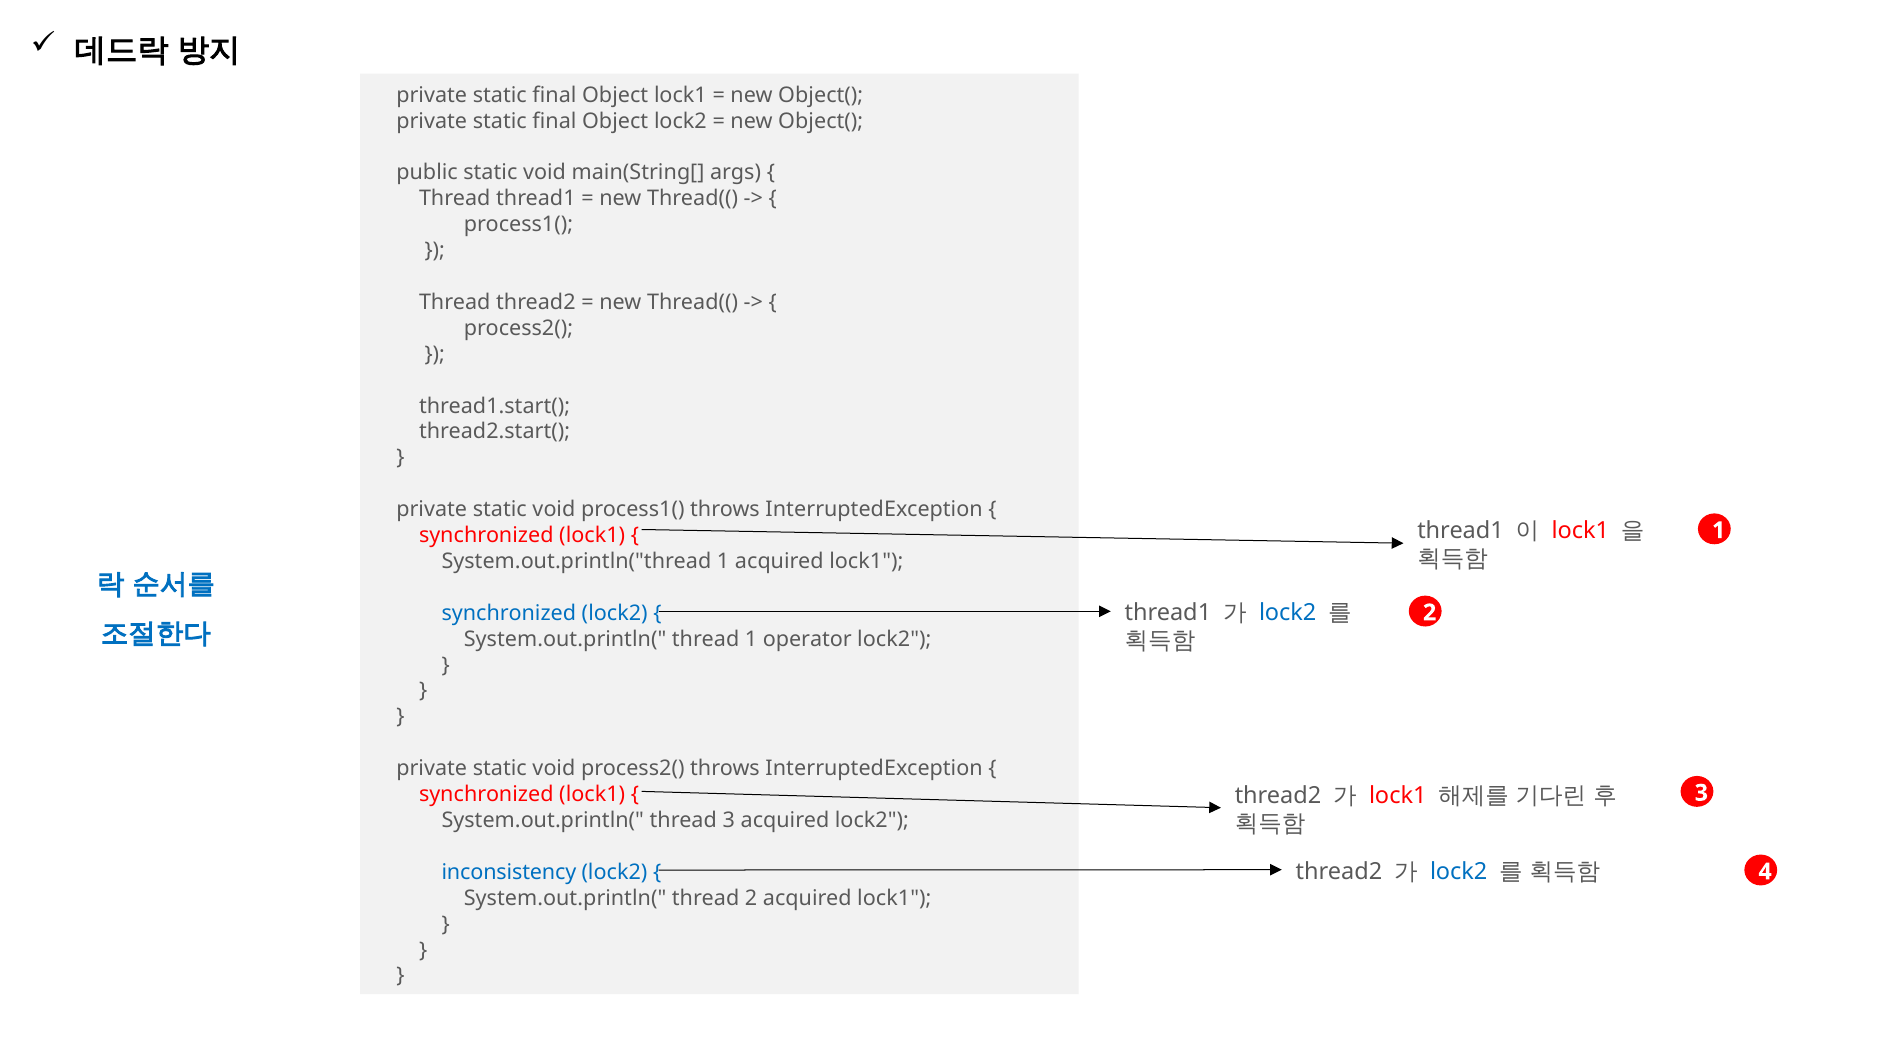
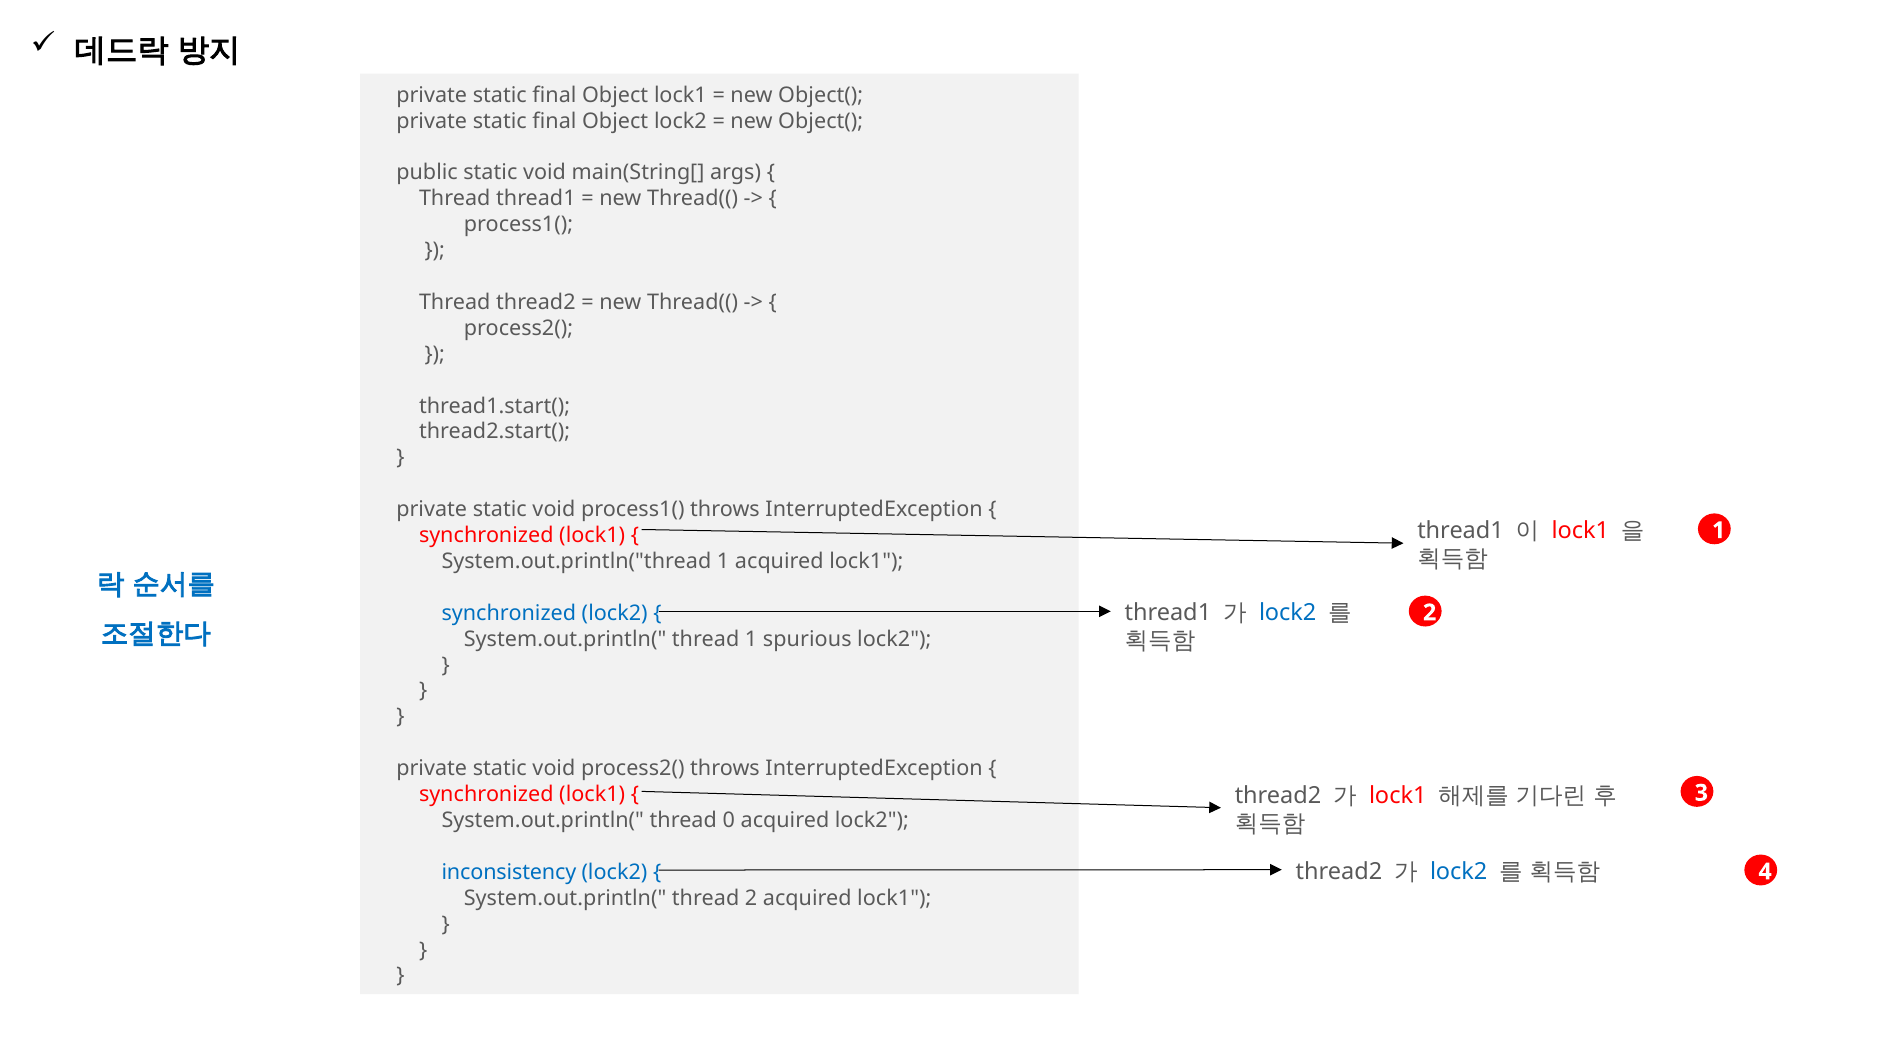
operator: operator -> spurious (807, 639)
thread 3: 3 -> 0 (729, 821)
